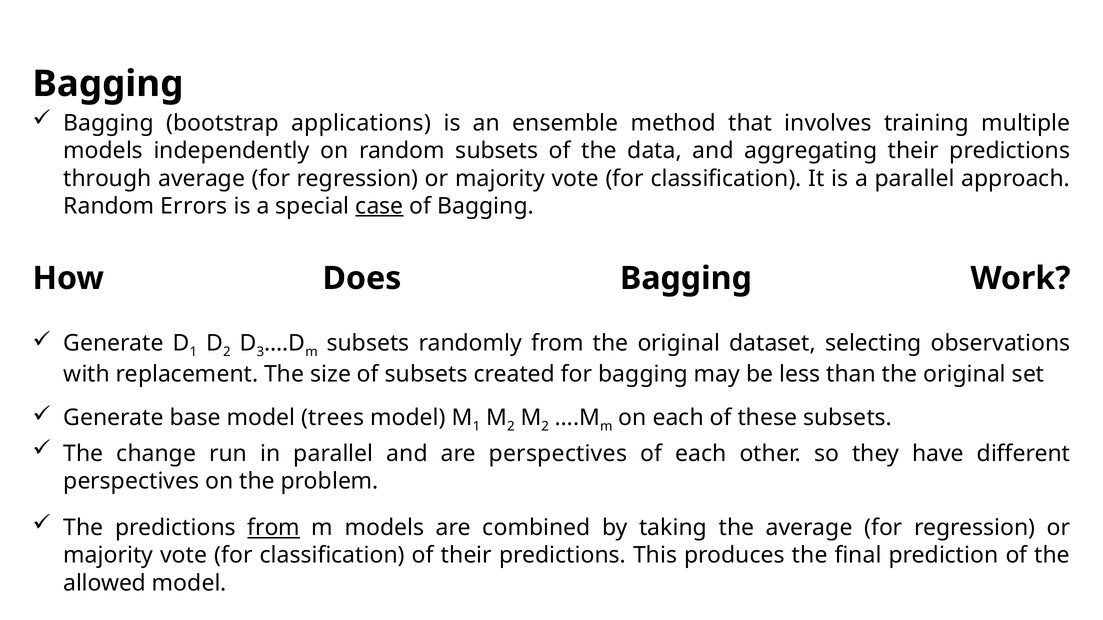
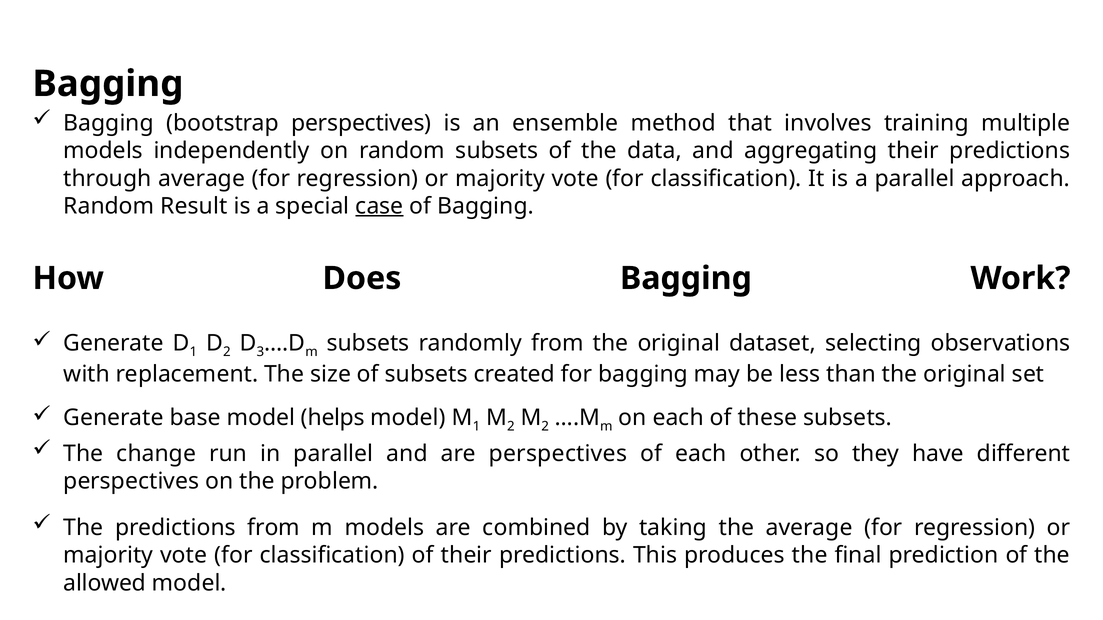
bootstrap applications: applications -> perspectives (361, 123)
Errors: Errors -> Result (194, 206)
trees: trees -> helps (333, 418)
from underline: present -> none (274, 528)
